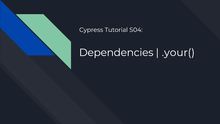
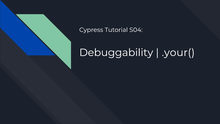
Dependencies: Dependencies -> Debuggability (116, 52)
